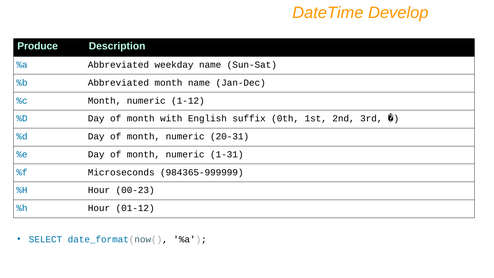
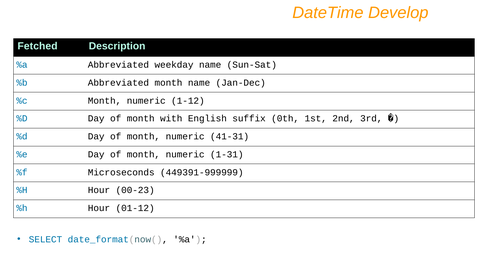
Produce: Produce -> Fetched (38, 46)
20-31: 20-31 -> 41-31 (230, 136)
984365-999999: 984365-999999 -> 449391-999999 (202, 172)
